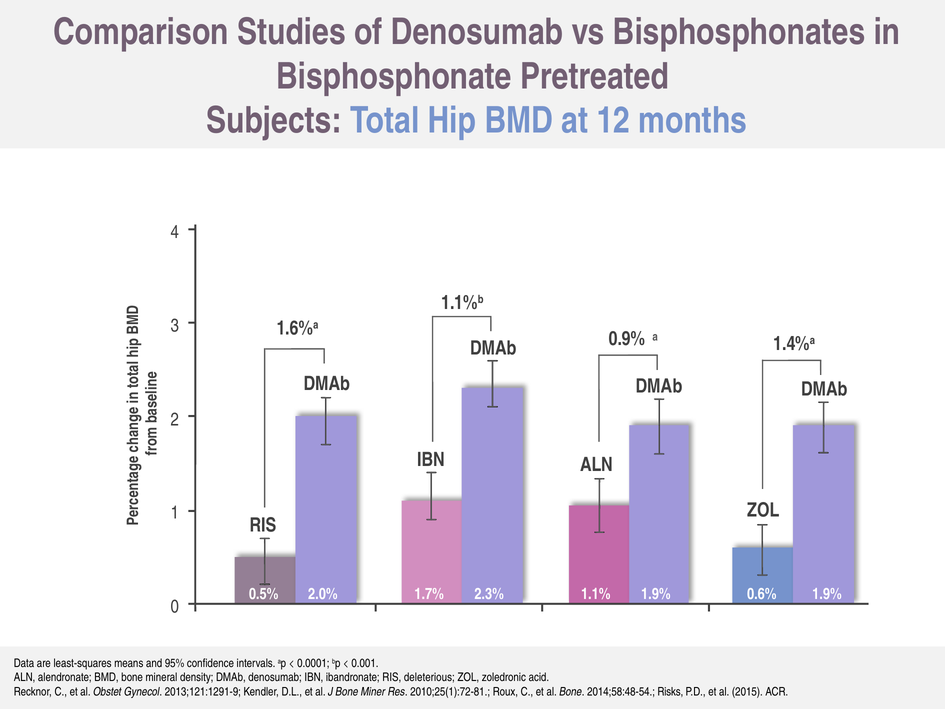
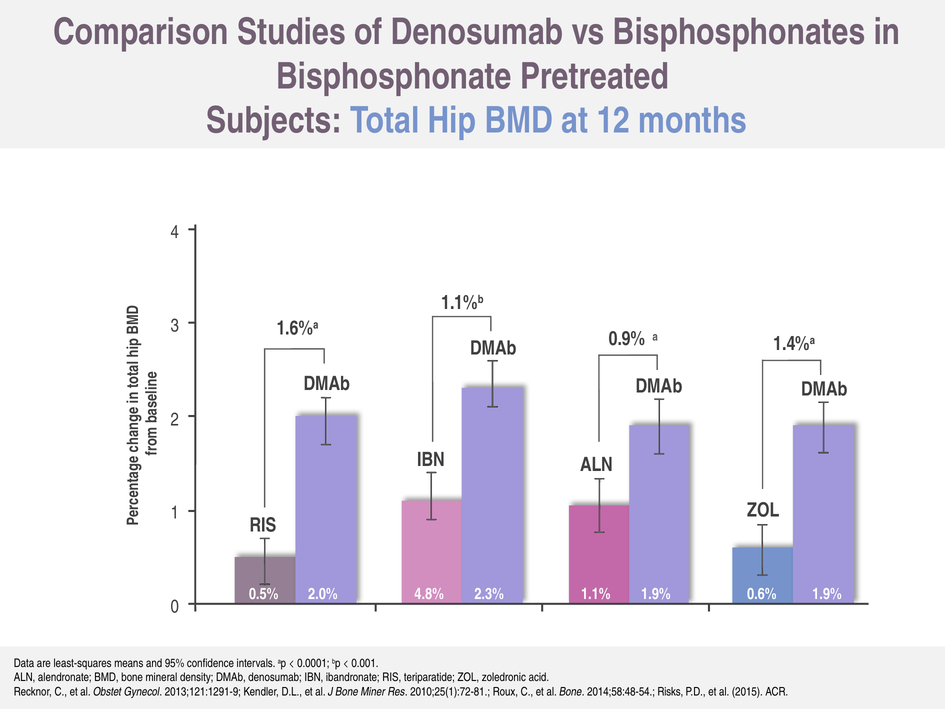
1.7%: 1.7% -> 4.8% (429, 594)
deleterious: deleterious -> teriparatide (429, 677)
